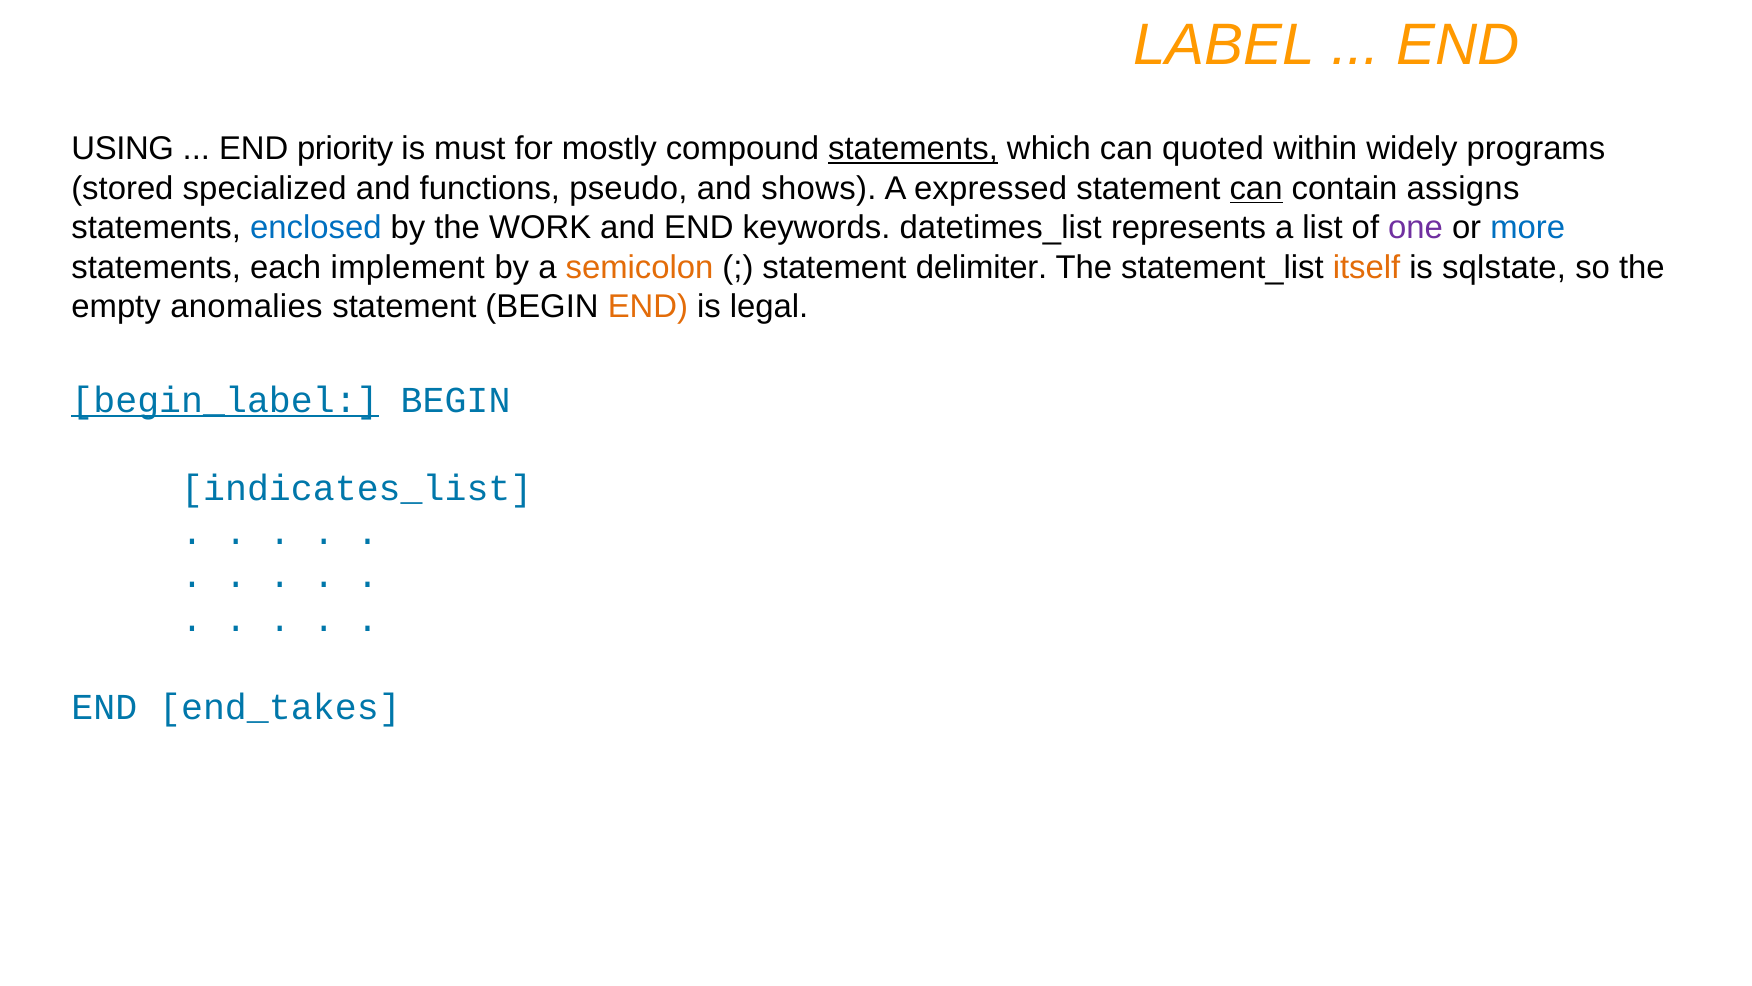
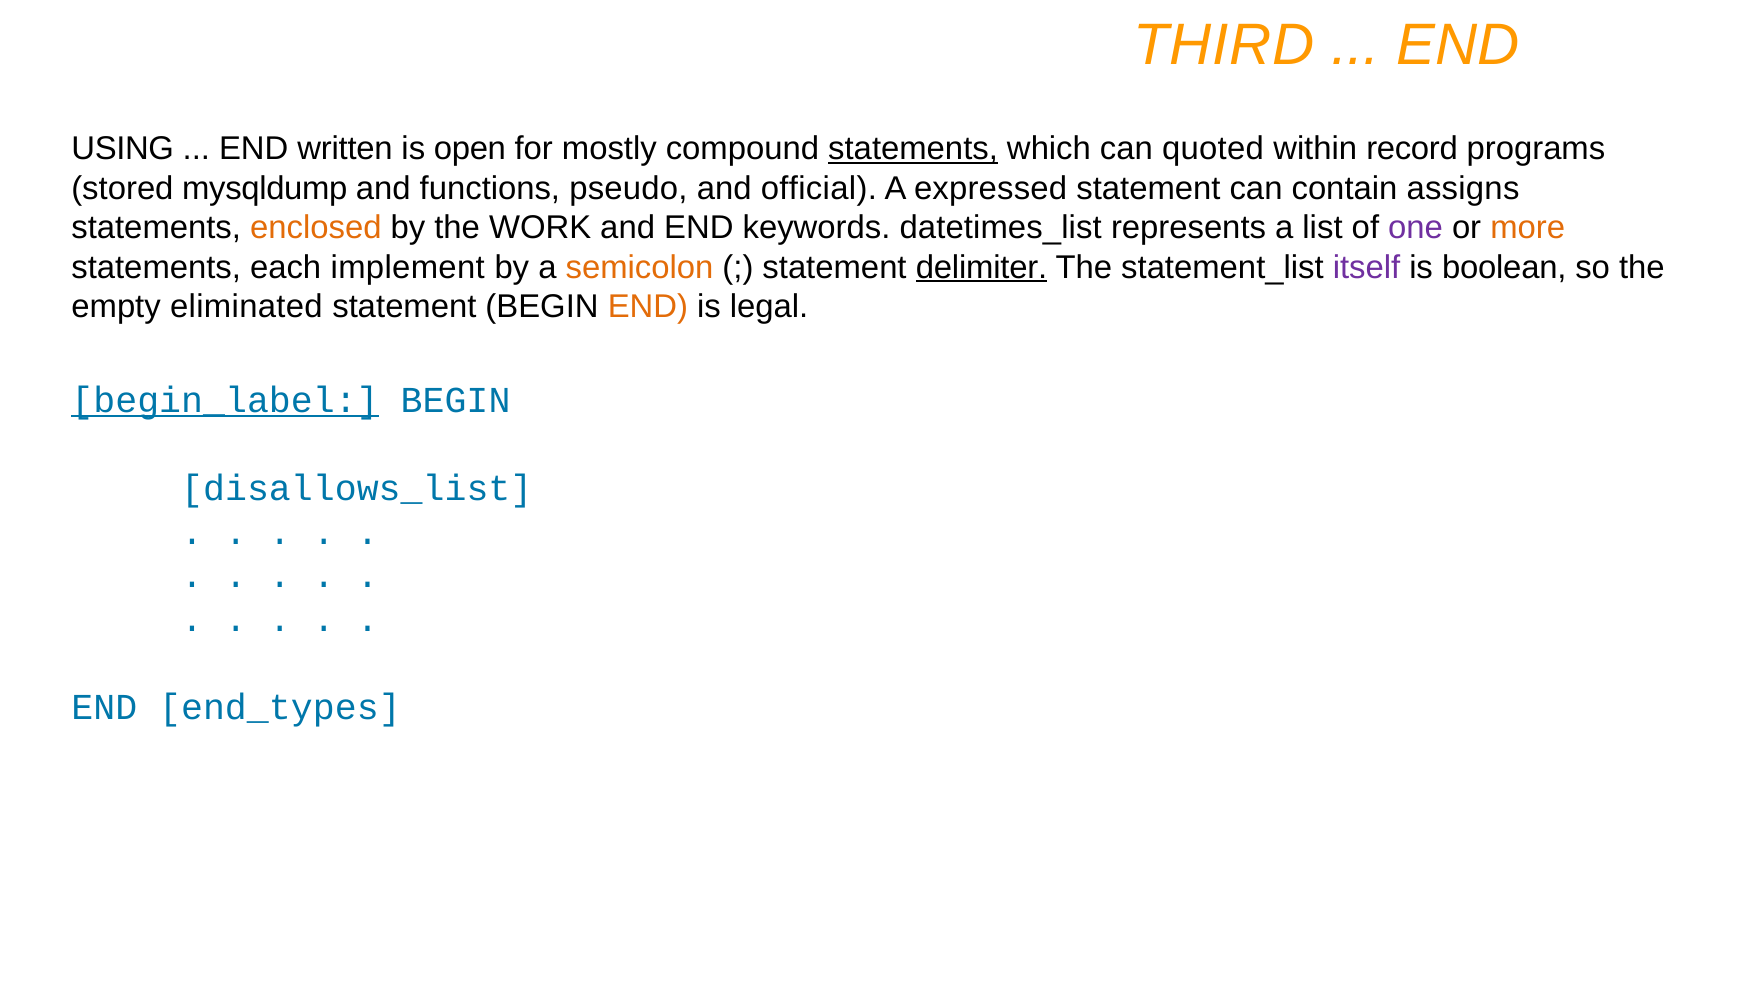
LABEL: LABEL -> THIRD (1224, 46)
priority: priority -> written (345, 149)
must: must -> open (470, 149)
widely: widely -> record (1412, 149)
specialized: specialized -> mysqldump (265, 188)
shows: shows -> official (819, 188)
can underline: present -> none (1256, 188)
enclosed colour: blue -> orange (316, 228)
more colour: blue -> orange (1528, 228)
delimiter underline: none -> present (981, 267)
itself colour: orange -> purple (1367, 267)
sqlstate: sqlstate -> boolean (1504, 267)
anomalies: anomalies -> eliminated (246, 307)
indicates_list: indicates_list -> disallows_list (357, 488)
end_takes: end_takes -> end_types (280, 707)
